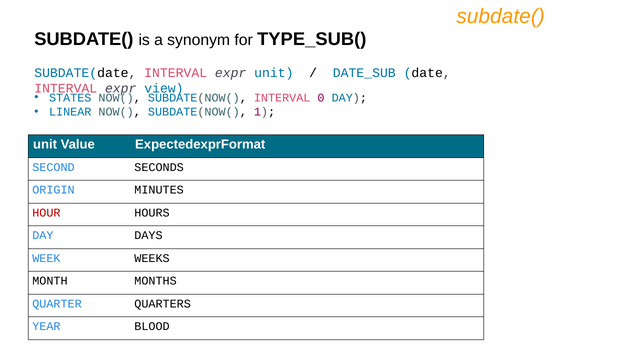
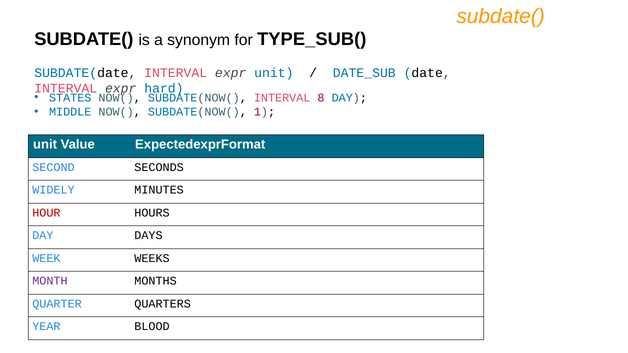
view: view -> hard (164, 88)
0: 0 -> 8 (321, 98)
LINEAR: LINEAR -> MIDDLE (70, 112)
ORIGIN: ORIGIN -> WIDELY (53, 190)
MONTH colour: black -> purple (50, 281)
